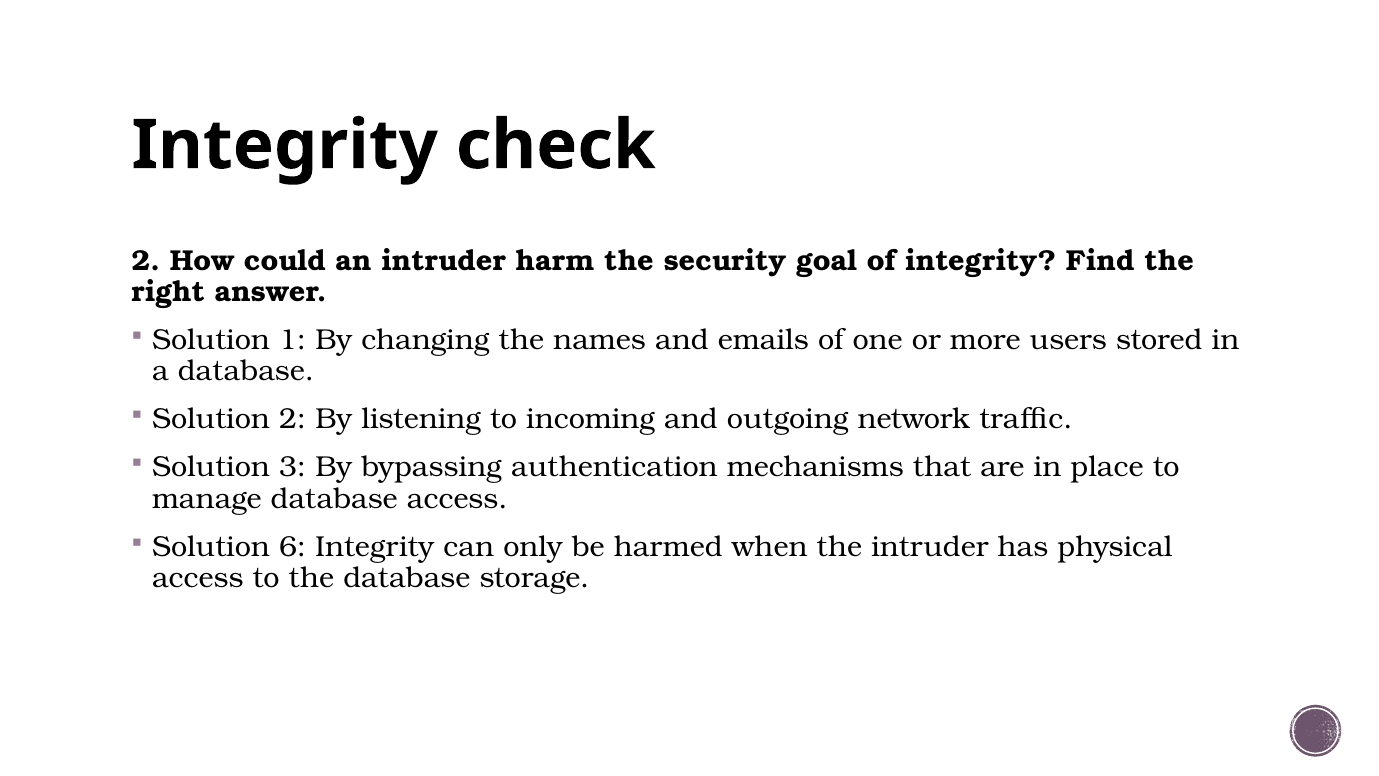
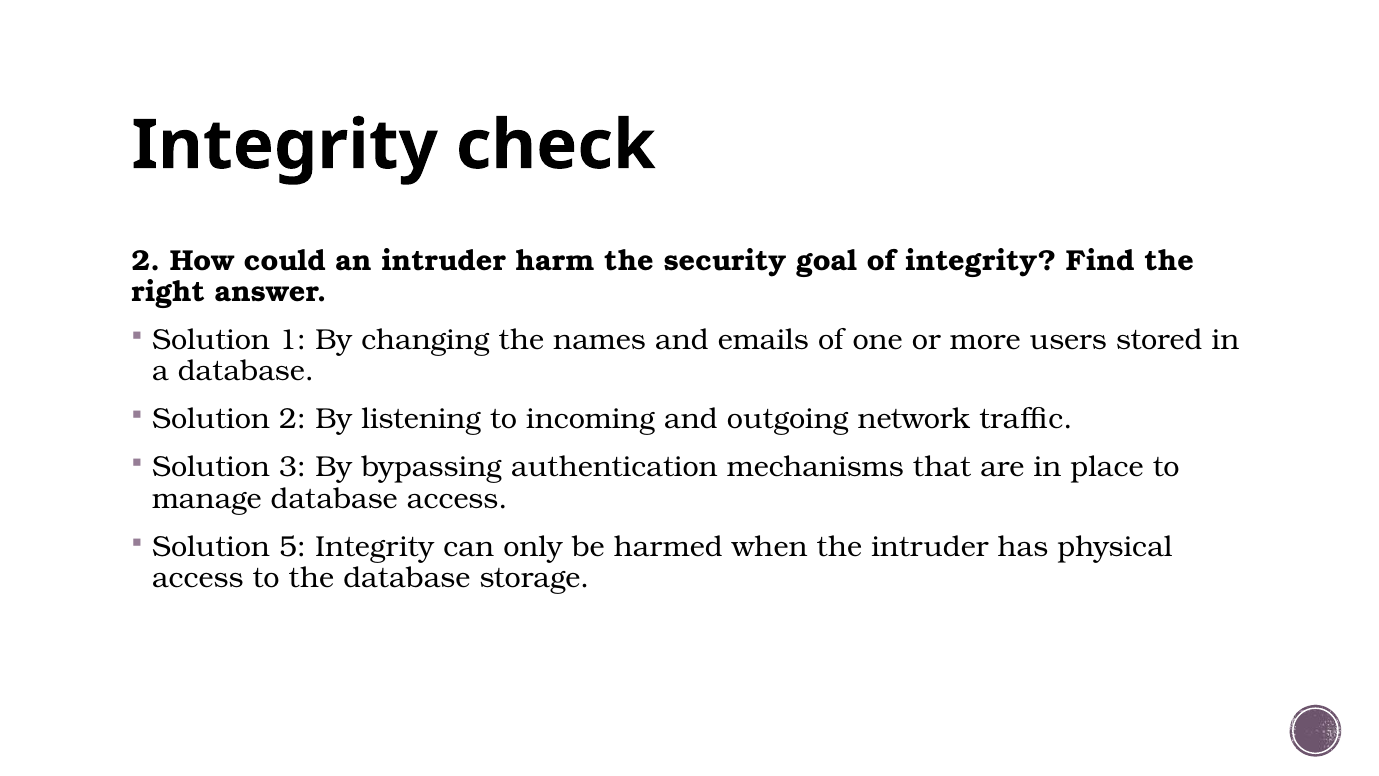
6: 6 -> 5 (293, 547)
